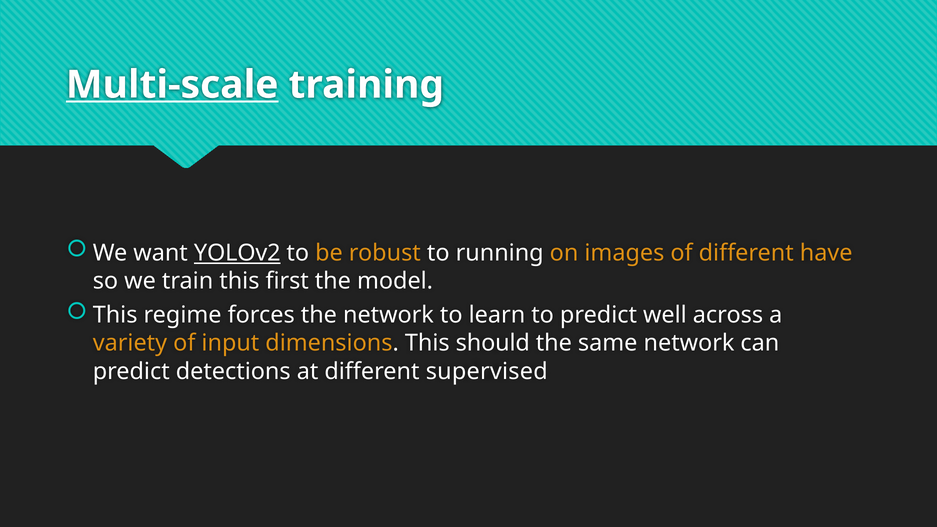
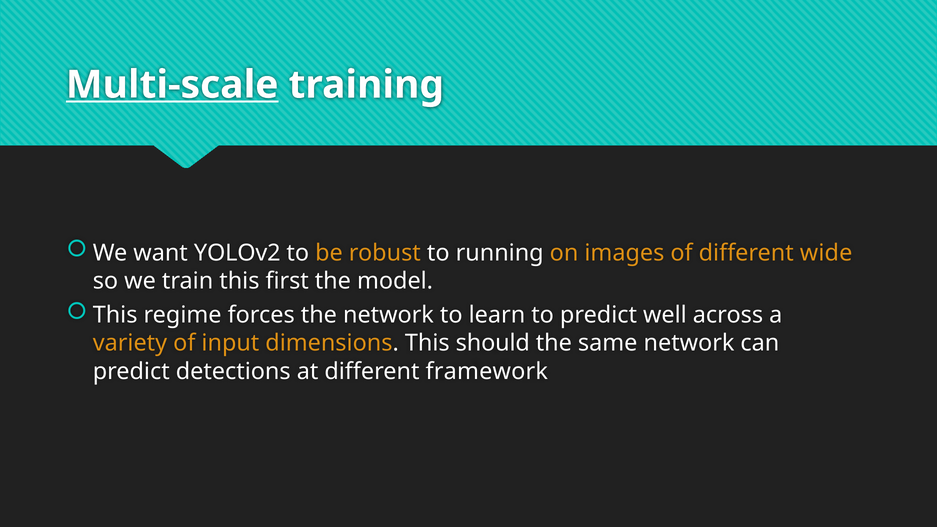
YOLOv2 underline: present -> none (237, 253)
have: have -> wide (826, 253)
supervised: supervised -> framework (487, 371)
